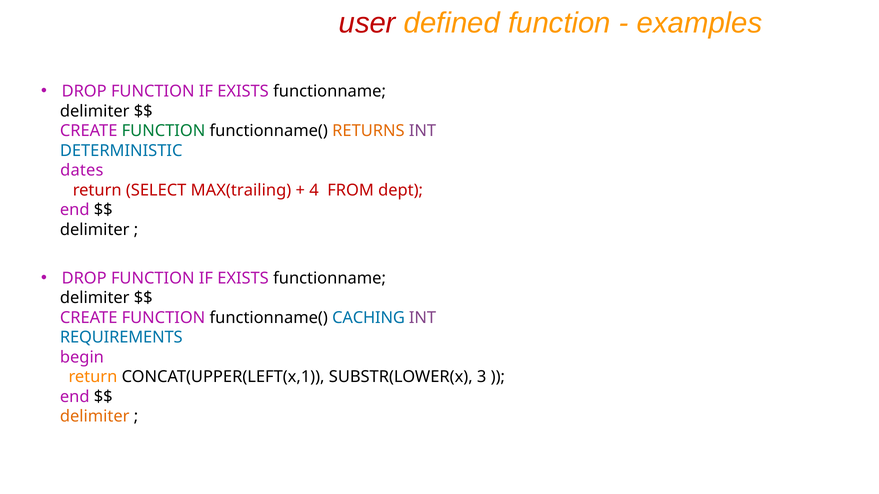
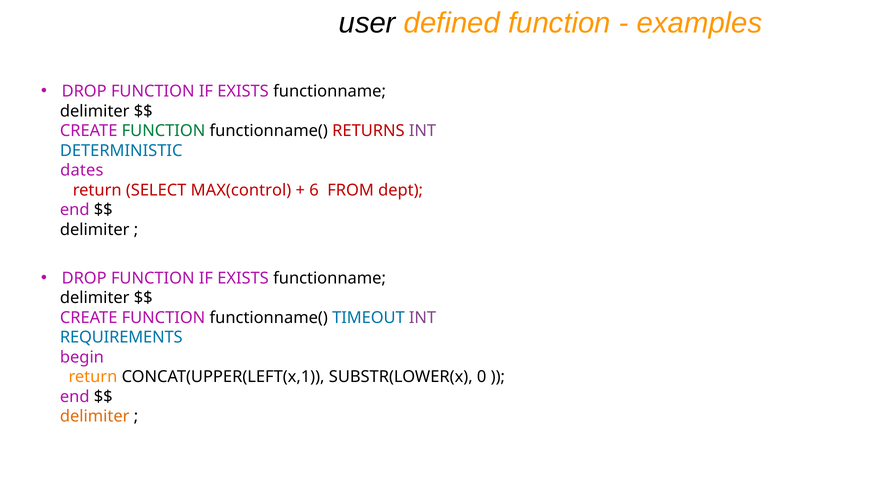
user colour: red -> black (367, 23)
RETURNS colour: orange -> red (368, 131)
MAX(trailing: MAX(trailing -> MAX(control (241, 190)
4: 4 -> 6 (314, 190)
CACHING: CACHING -> TIMEOUT (368, 318)
3: 3 -> 0 (482, 377)
